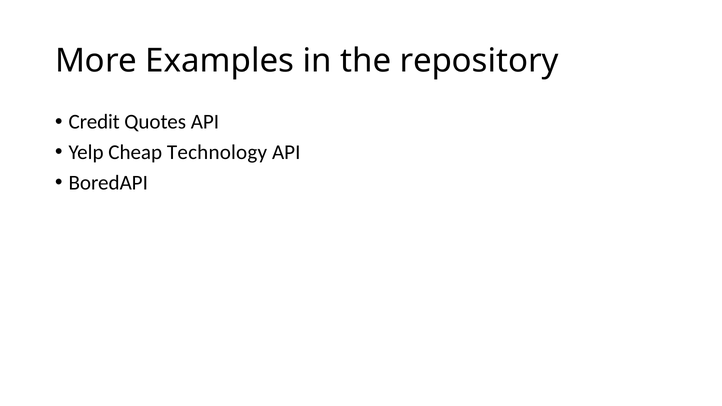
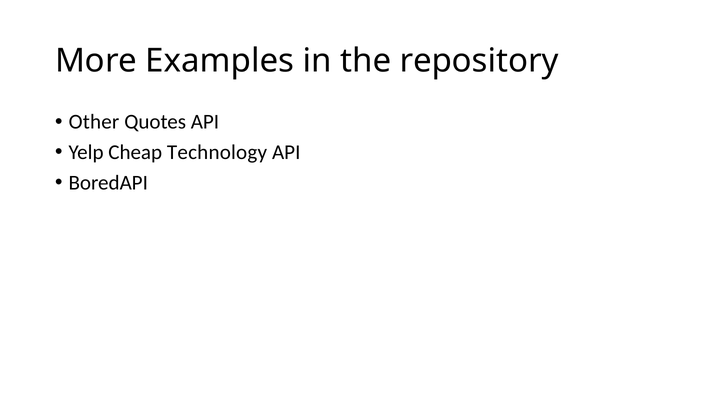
Credit: Credit -> Other (94, 122)
